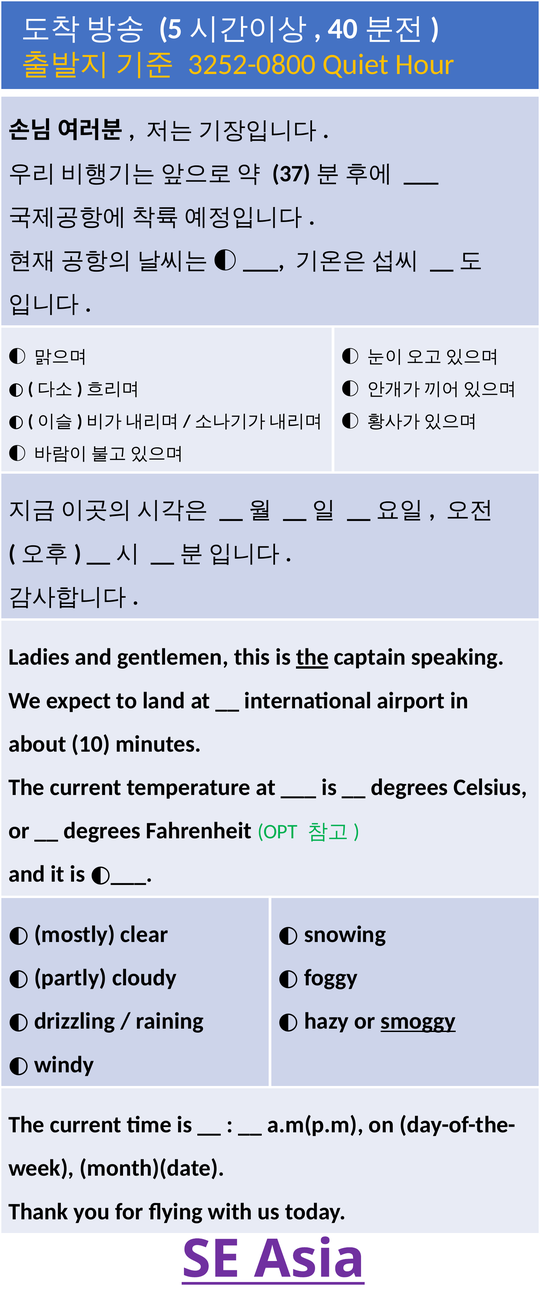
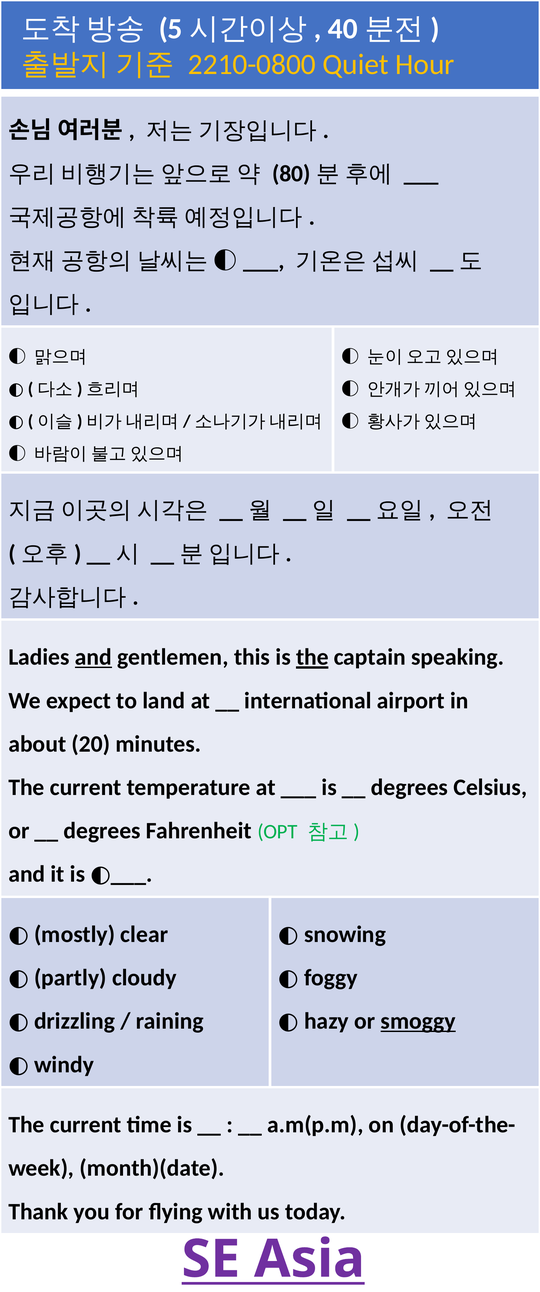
3252-0800: 3252-0800 -> 2210-0800 (252, 64)
37: 37 -> 80 (291, 174)
and underline: none -> present (93, 657)
10: 10 -> 20 (91, 744)
